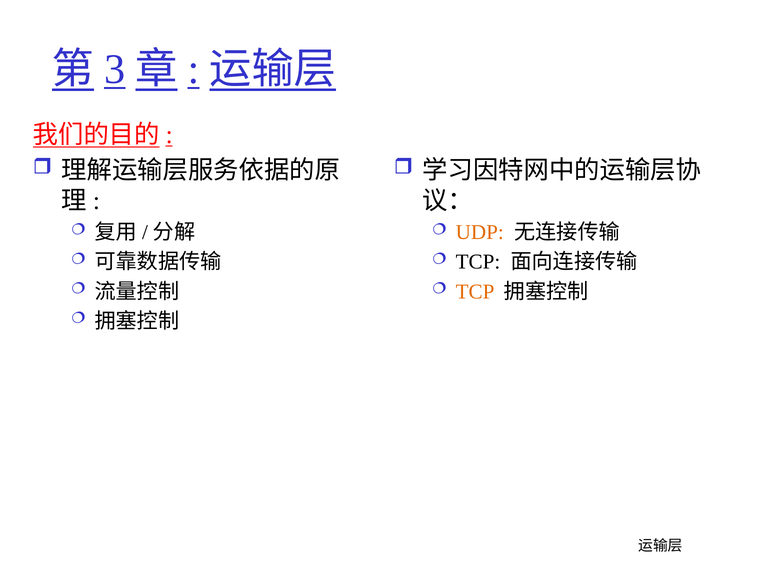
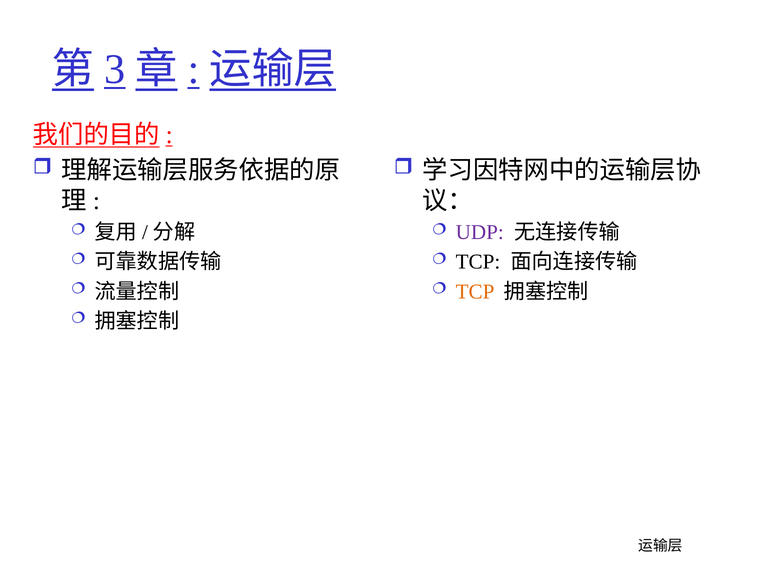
UDP colour: orange -> purple (480, 232)
